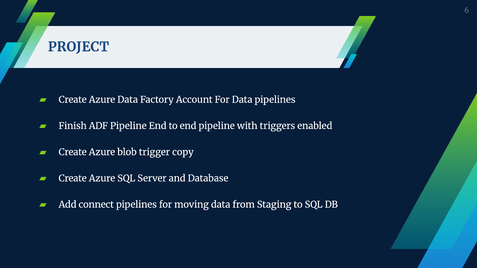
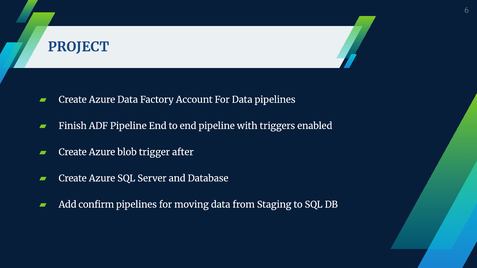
copy: copy -> after (183, 152)
connect: connect -> confirm (96, 205)
